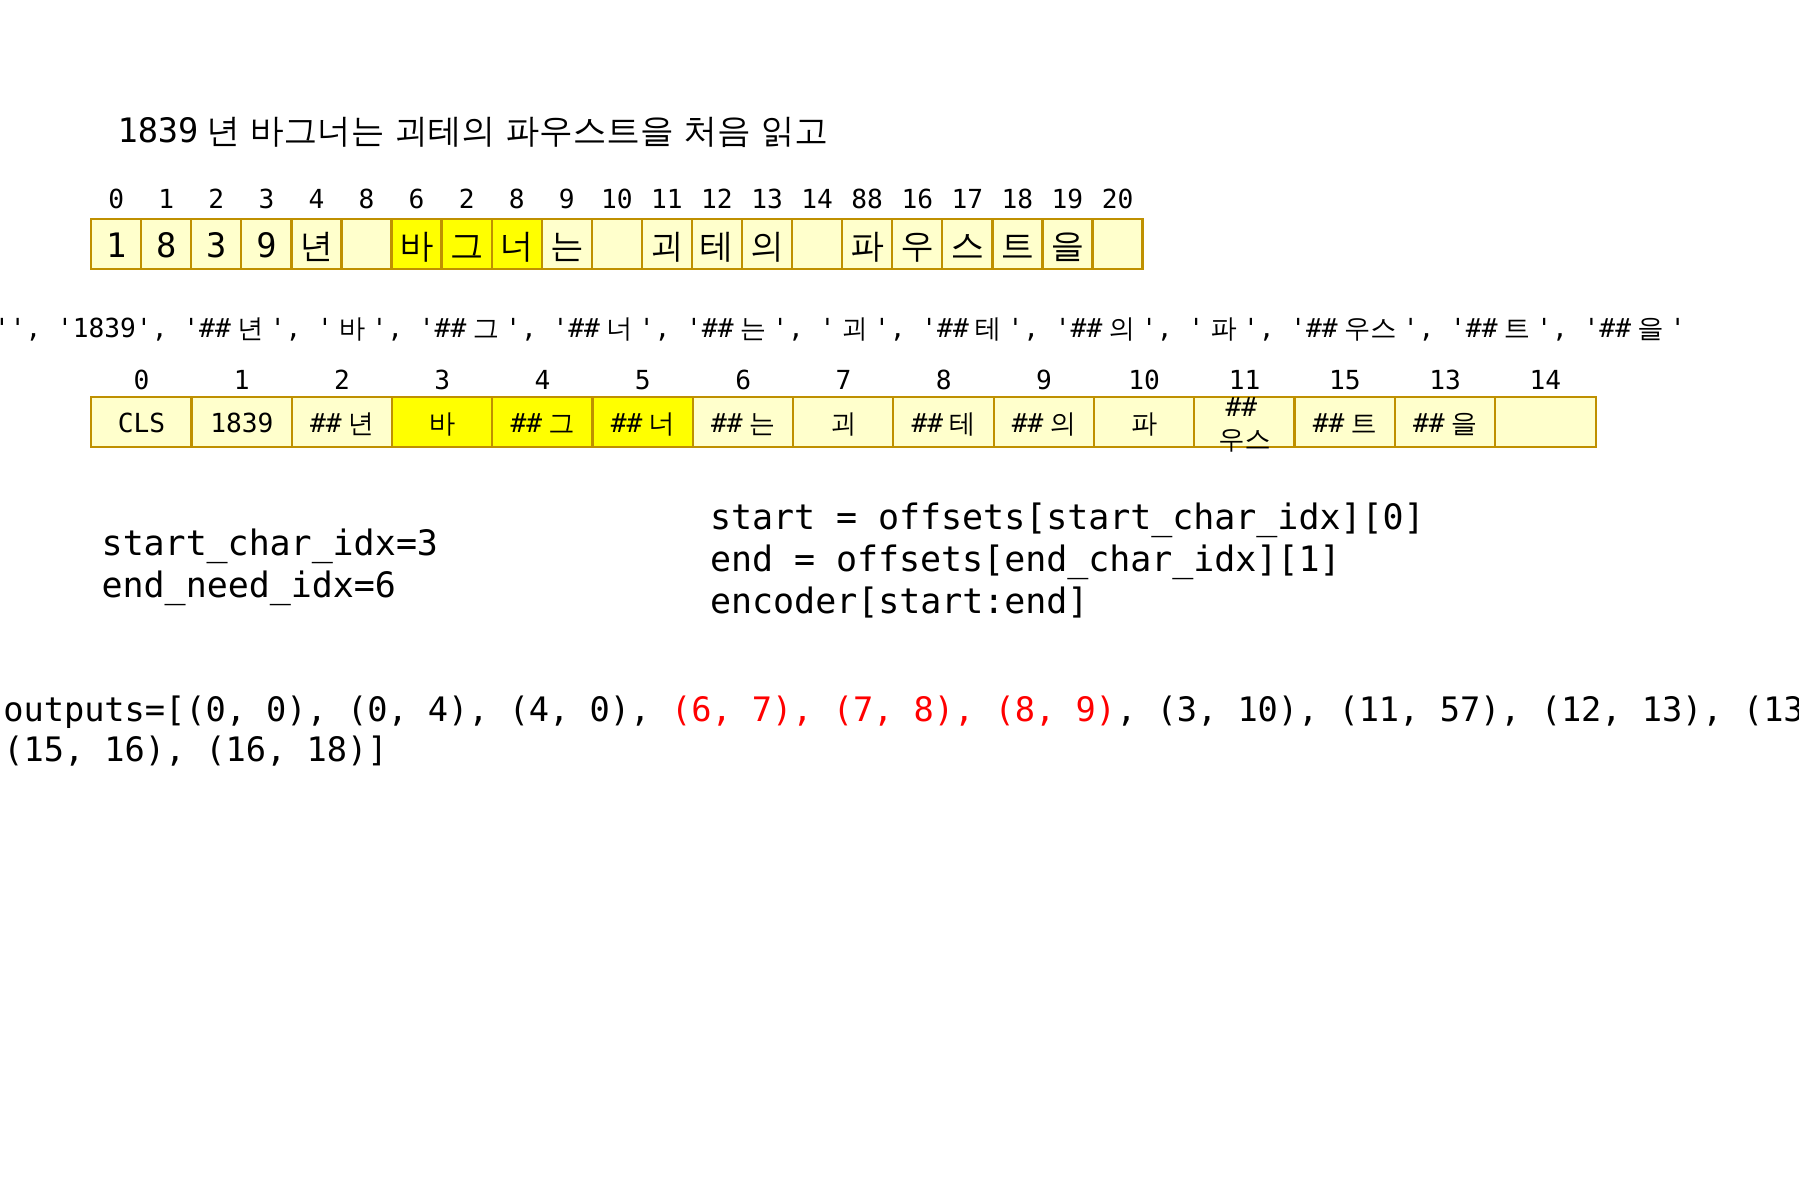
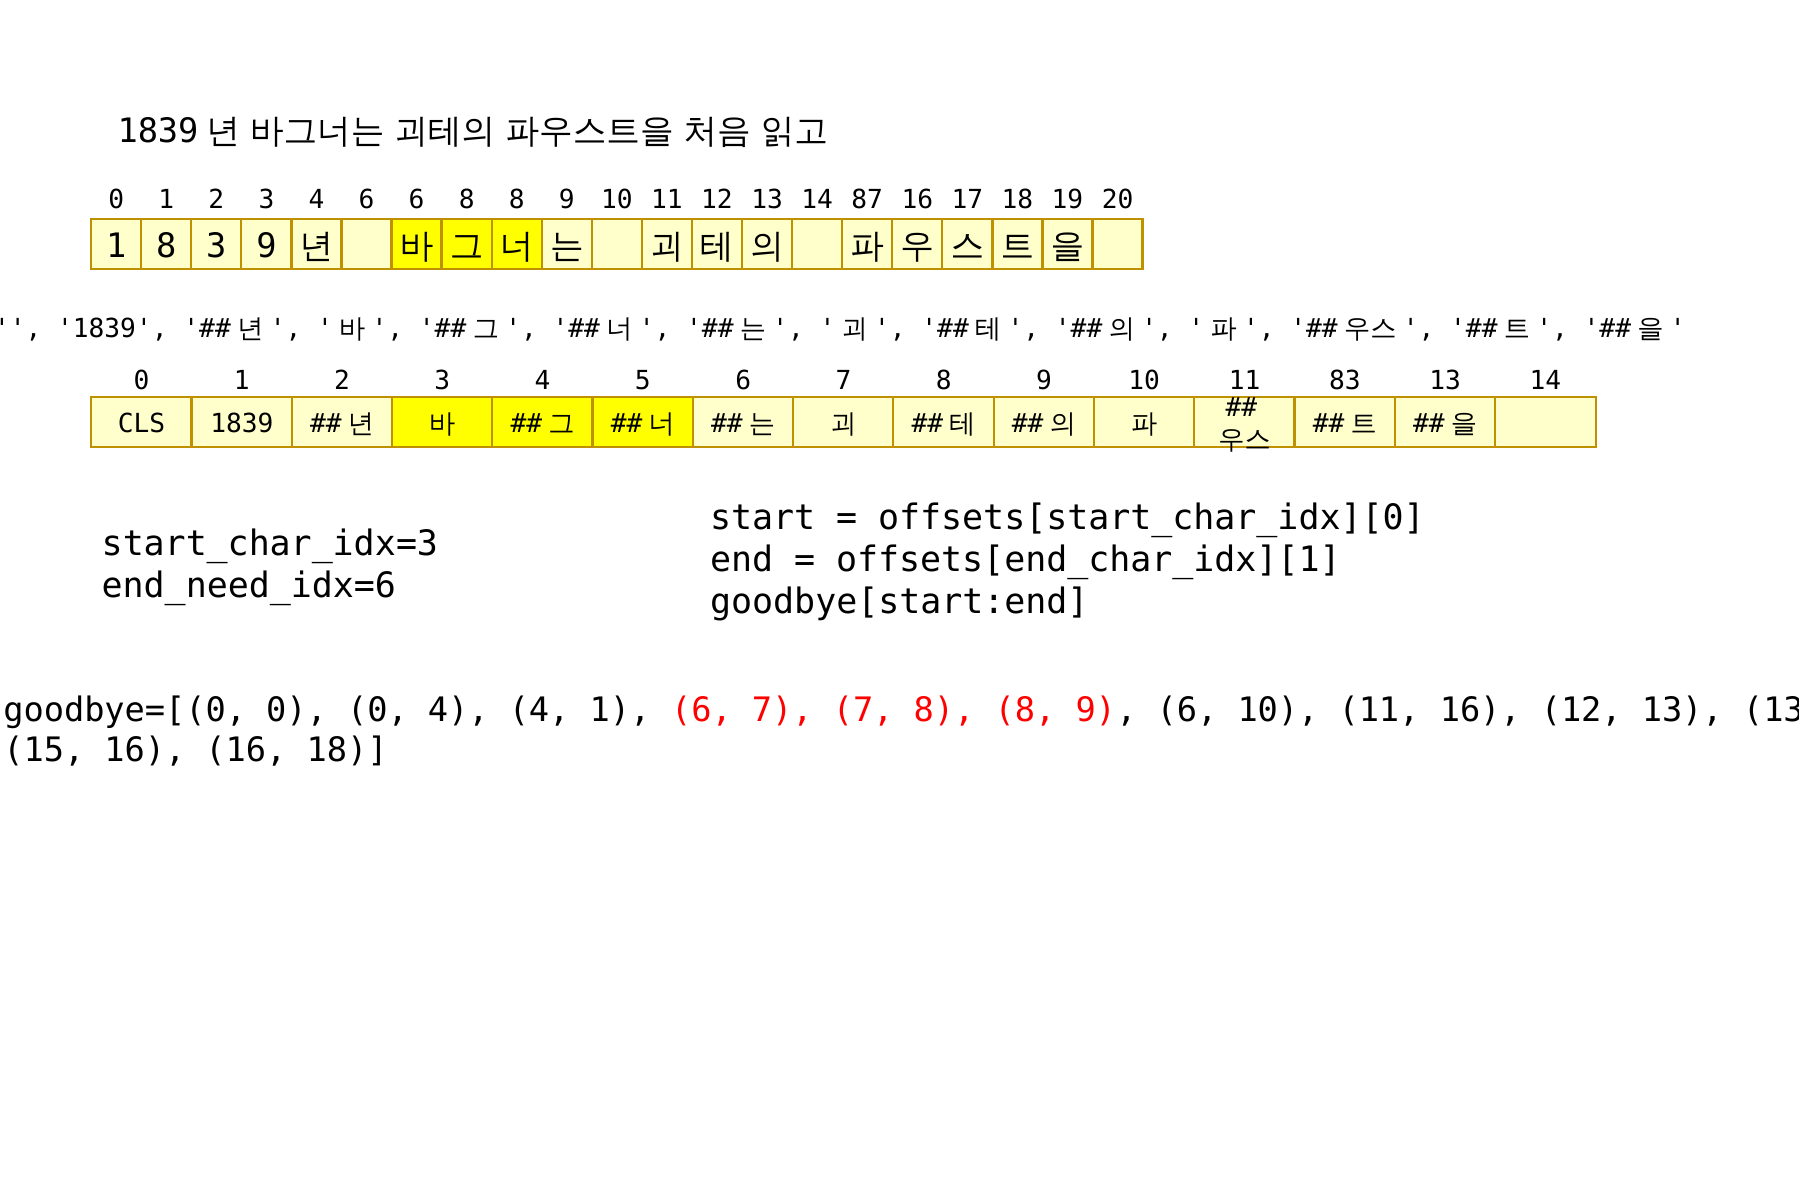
4 8: 8 -> 6 (367, 200)
6 2: 2 -> 8 (467, 200)
88: 88 -> 87 (867, 200)
11 15: 15 -> 83 (1345, 381)
encoder[start:end: encoder[start:end -> goodbye[start:end (899, 602)
outputs=[(0: outputs=[(0 -> goodbye=[(0 (125, 710)
4 0: 0 -> 1 (620, 710)
9 3: 3 -> 6 (1187, 710)
11 57: 57 -> 16 (1480, 710)
